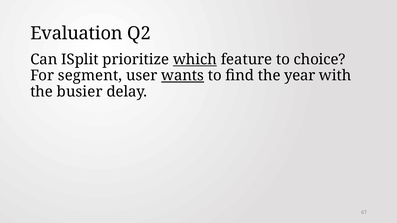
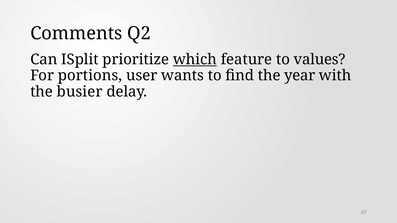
Evaluation: Evaluation -> Comments (76, 33)
choice: choice -> values (320, 60)
segment: segment -> portions (90, 76)
wants underline: present -> none (183, 76)
